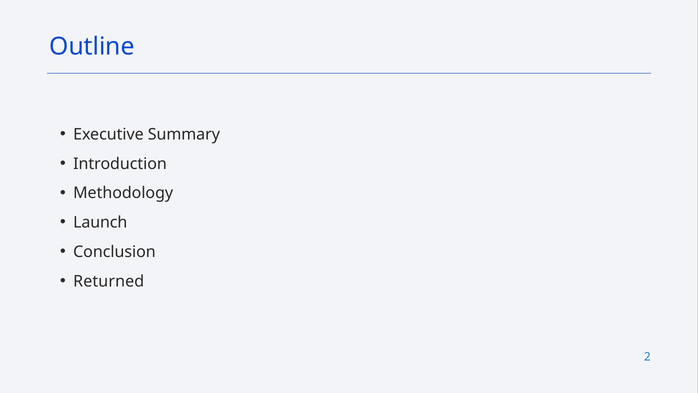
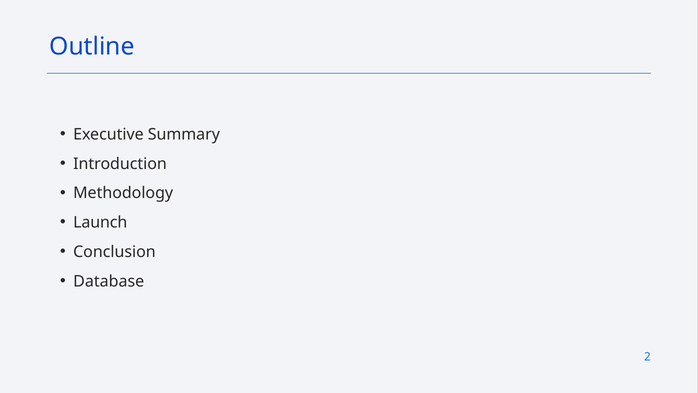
Returned: Returned -> Database (109, 281)
